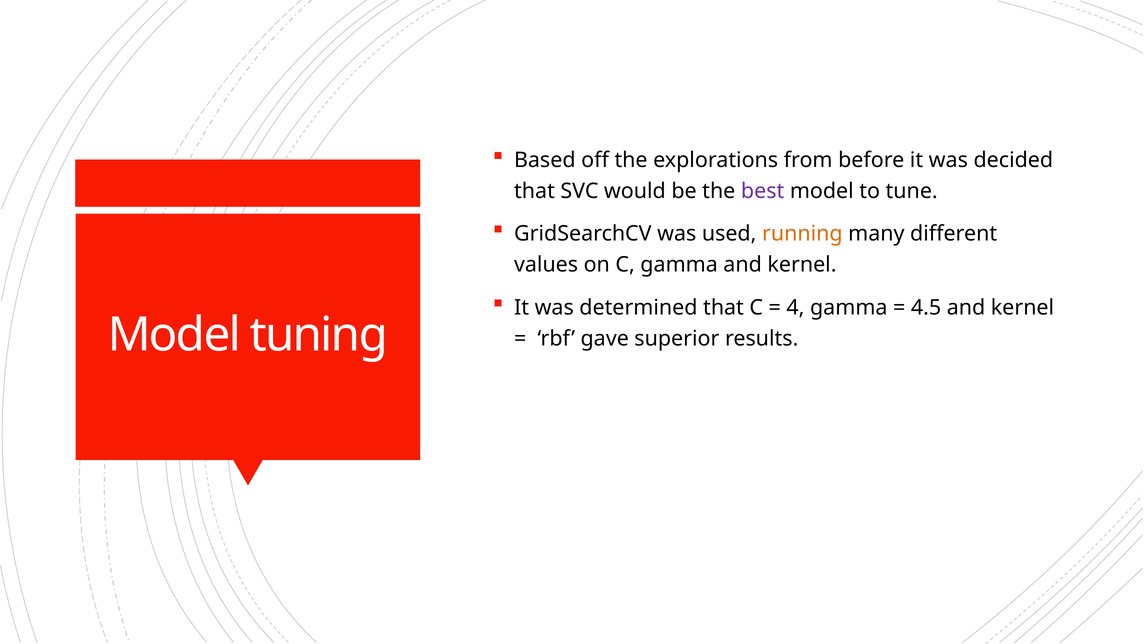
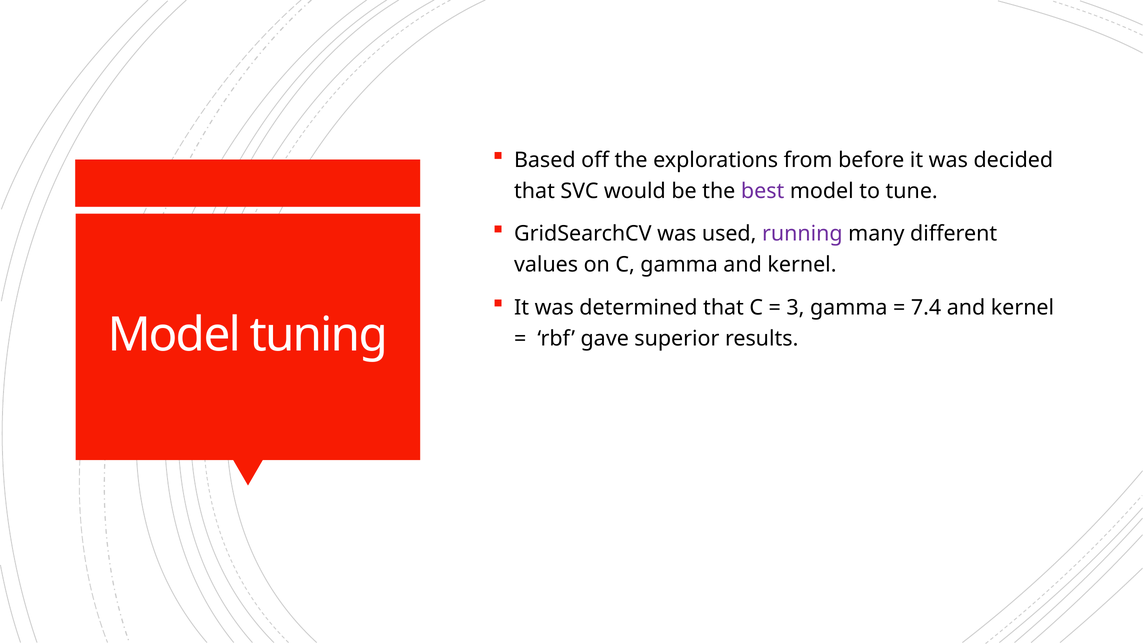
running colour: orange -> purple (802, 234)
4: 4 -> 3 (795, 308)
4.5: 4.5 -> 7.4 (926, 308)
